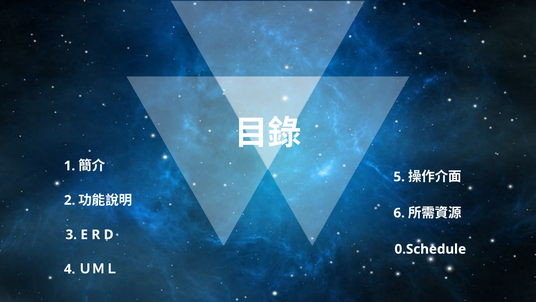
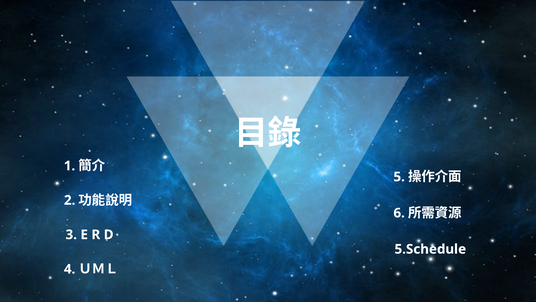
0.Schedule: 0.Schedule -> 5.Schedule (430, 249)
